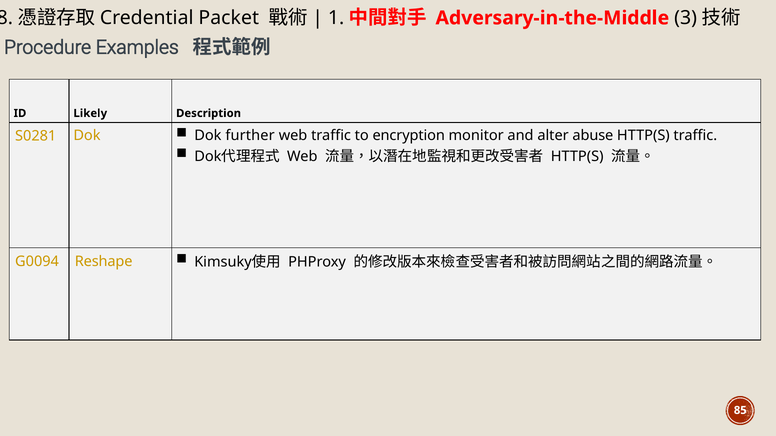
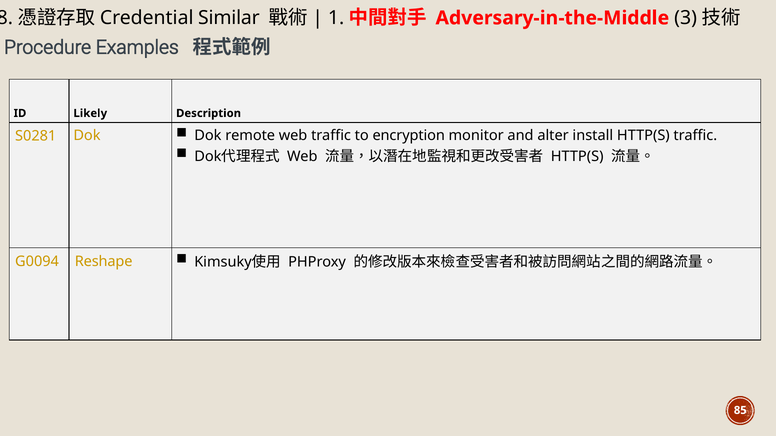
Packet: Packet -> Similar (229, 18)
further: further -> remote (250, 135)
abuse: abuse -> install (593, 135)
